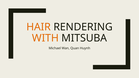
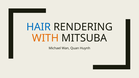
HAIR colour: orange -> blue (39, 27)
